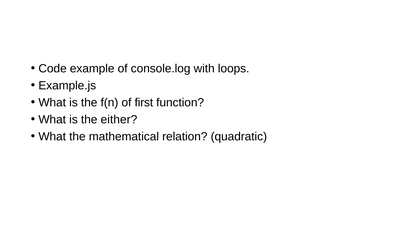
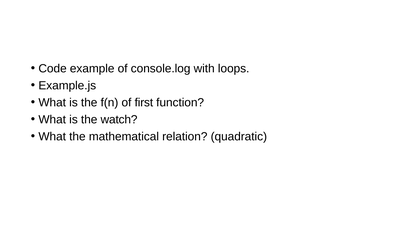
either: either -> watch (119, 119)
